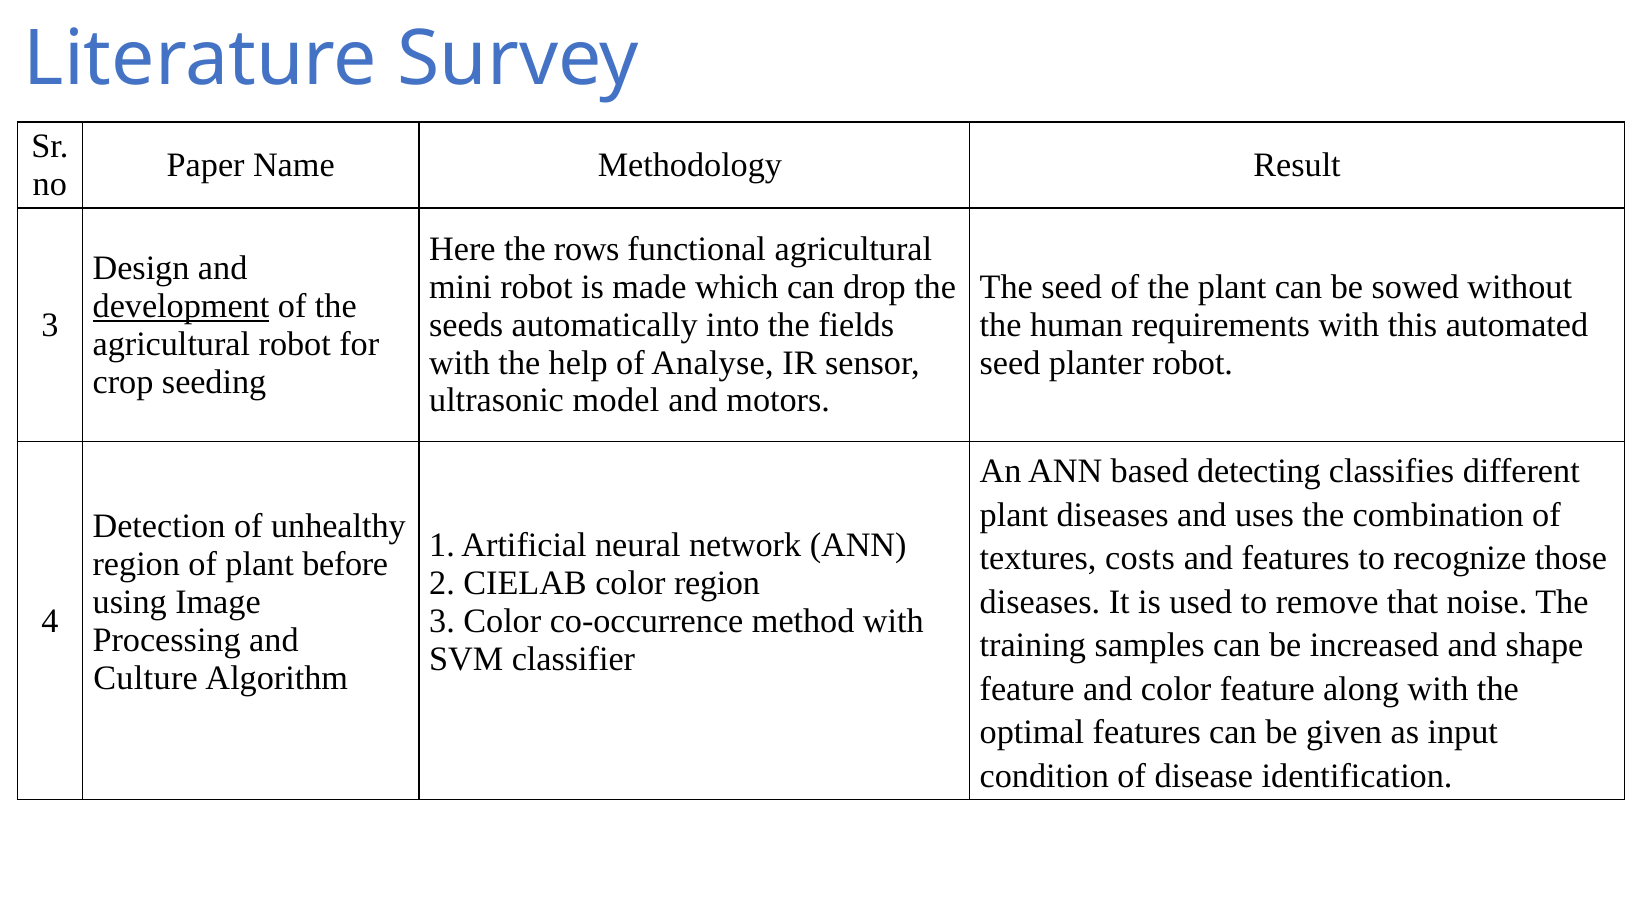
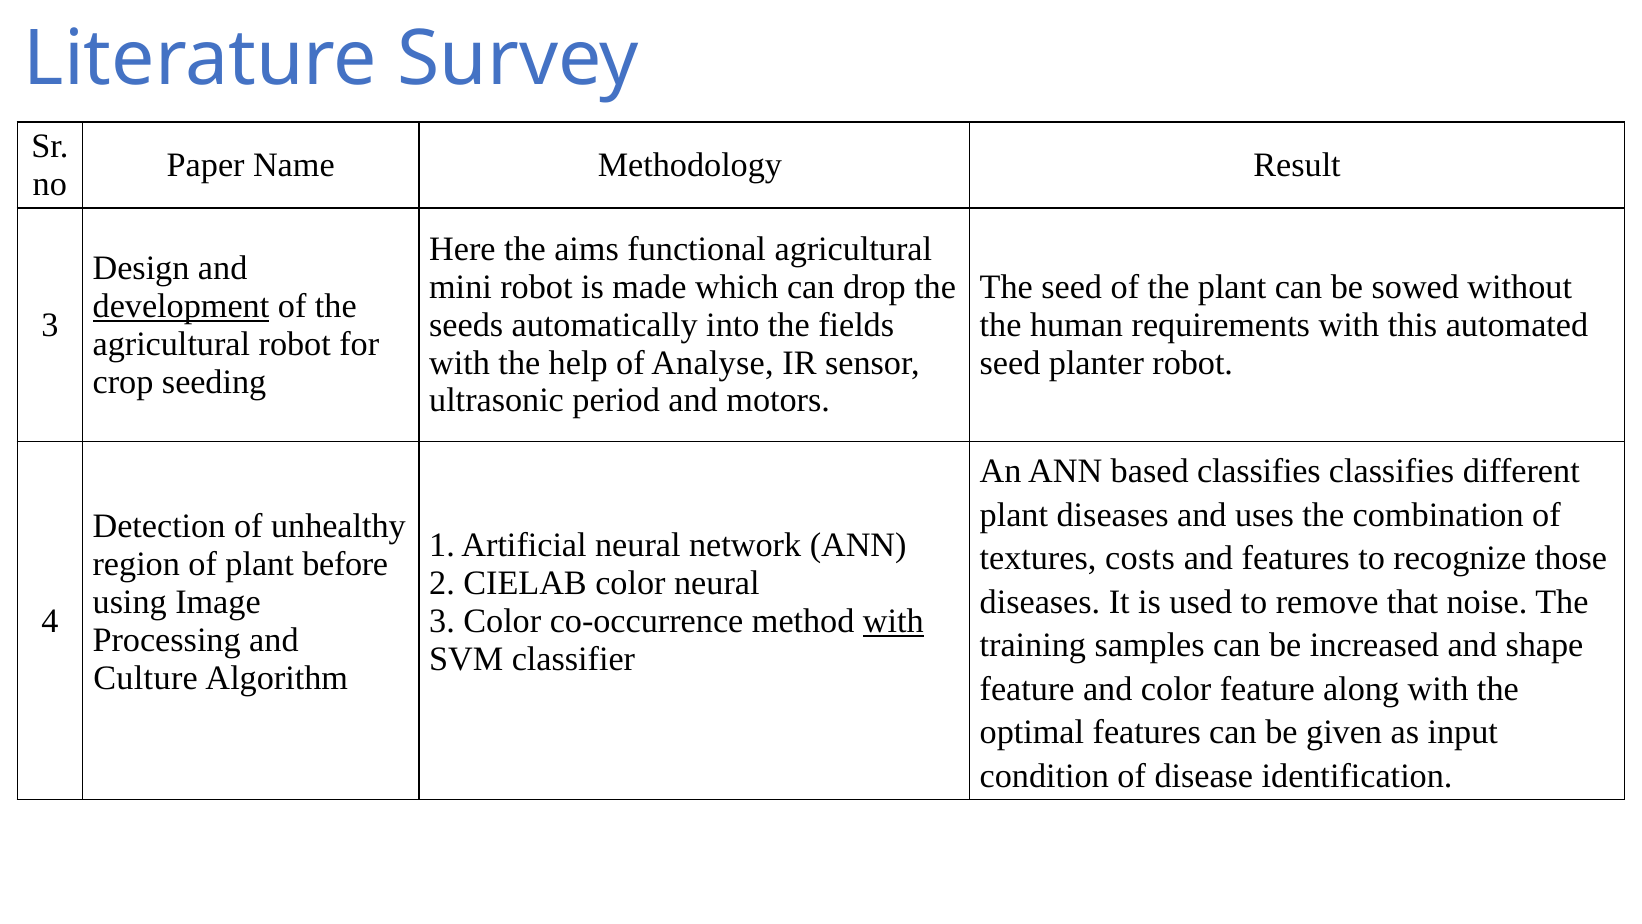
rows: rows -> aims (587, 249)
model: model -> period (616, 401)
based detecting: detecting -> classifies (1259, 471)
color region: region -> neural (717, 583)
with underline: none -> present (893, 621)
